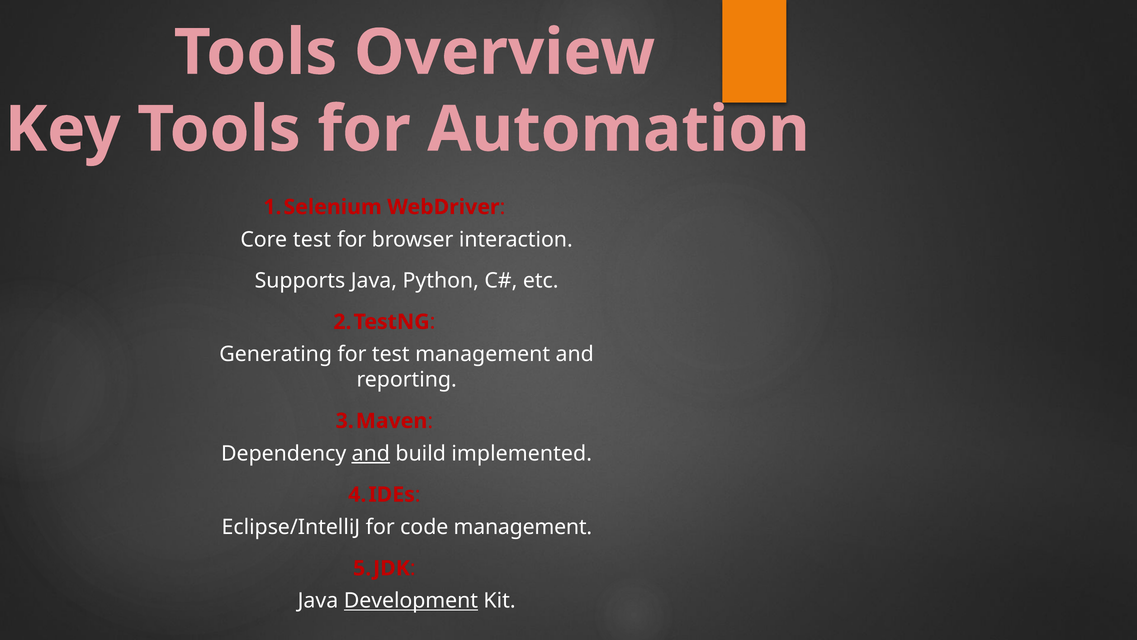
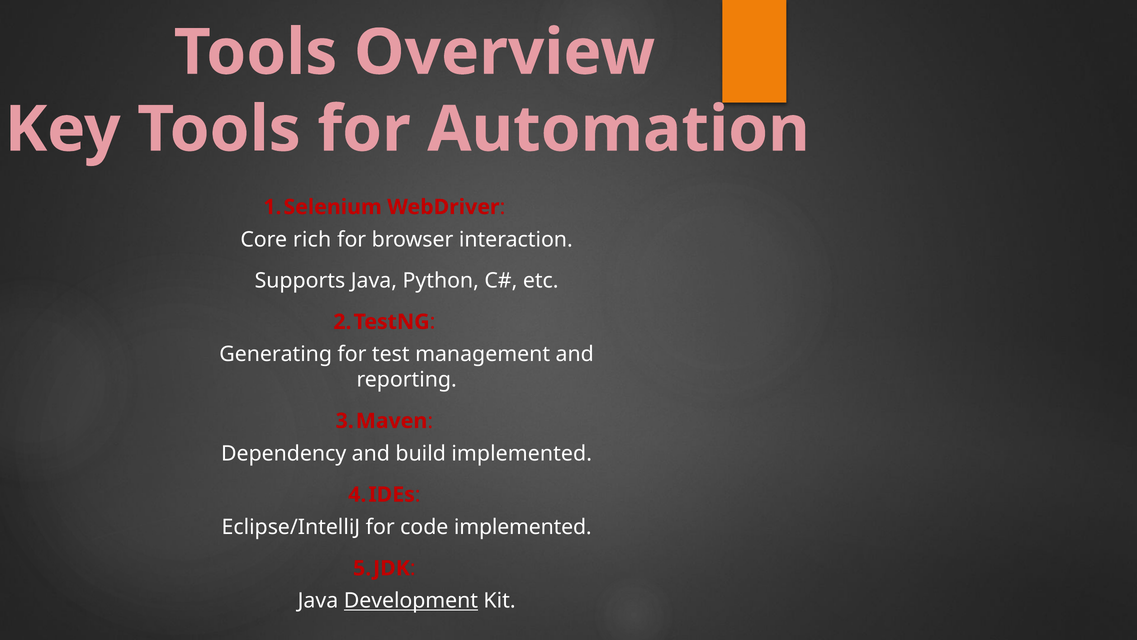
Core test: test -> rich (312, 239)
and underline: present -> none (371, 453)
code management: management -> implemented (523, 527)
